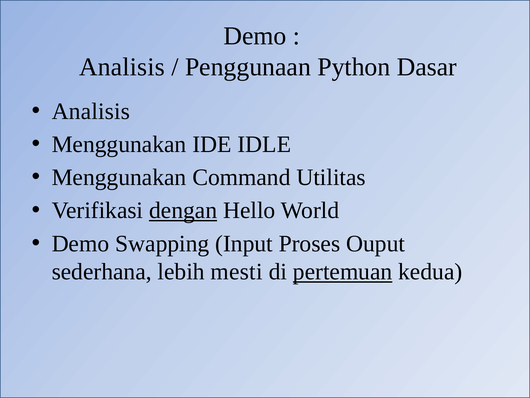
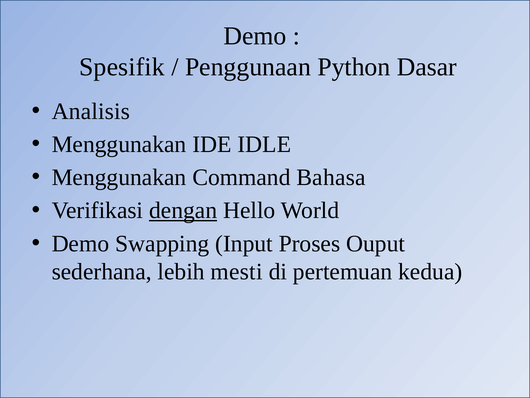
Analisis: Analisis -> Spesifik (122, 67)
Utilitas: Utilitas -> Bahasa (331, 177)
pertemuan underline: present -> none (343, 272)
